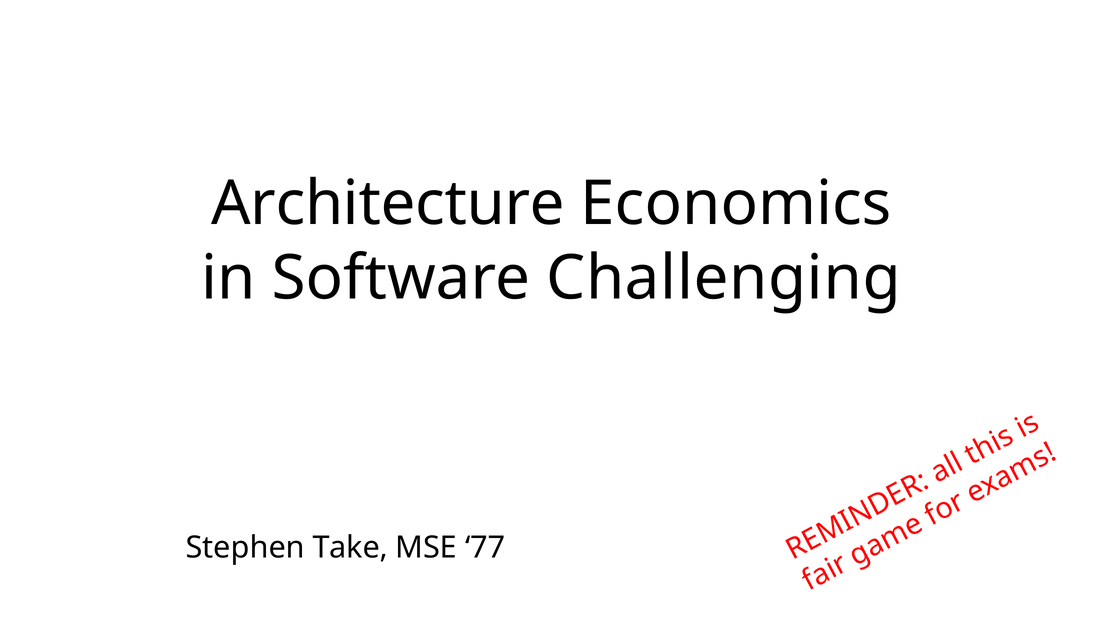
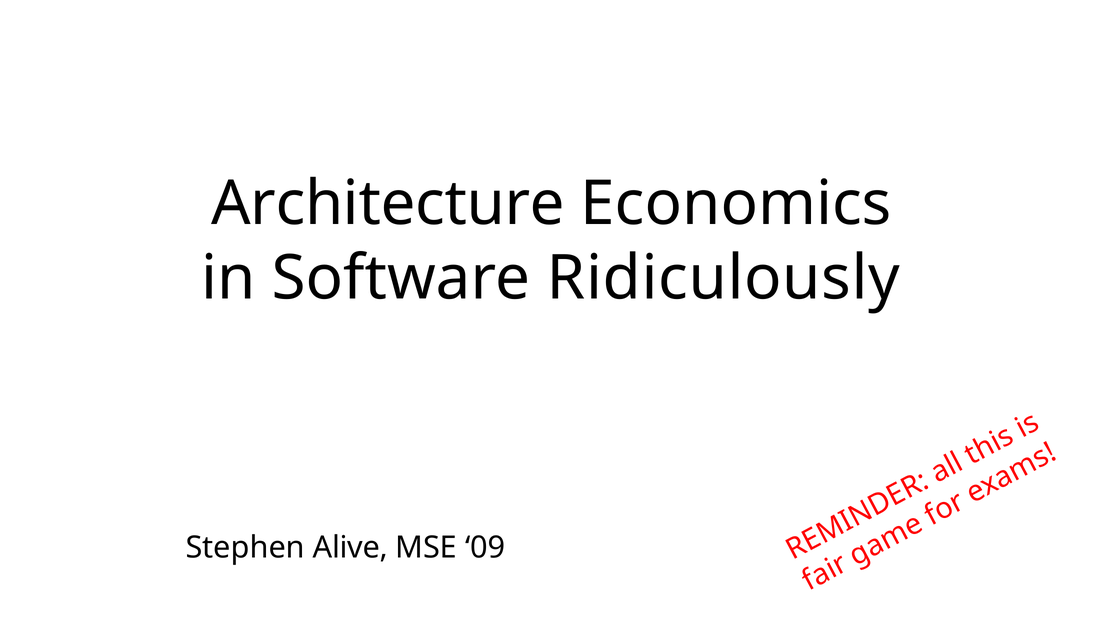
Challenging: Challenging -> Ridiculously (723, 278)
Take: Take -> Alive (350, 547)
77: 77 -> 09 (485, 547)
